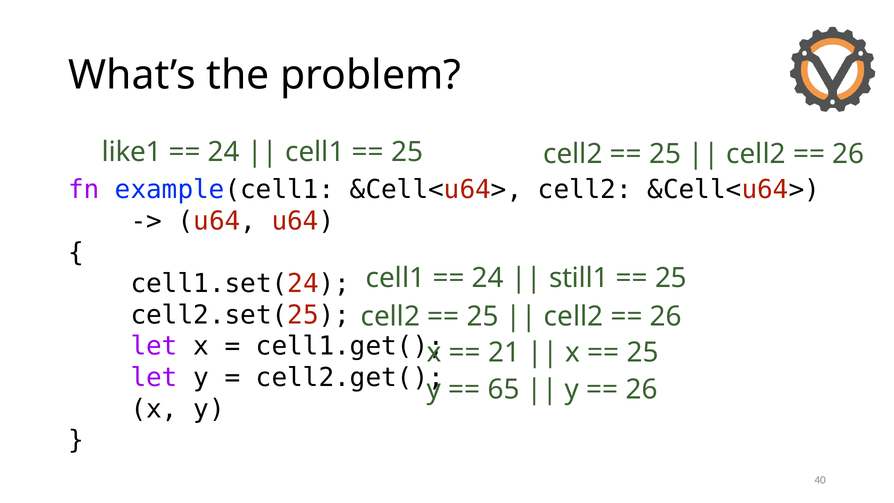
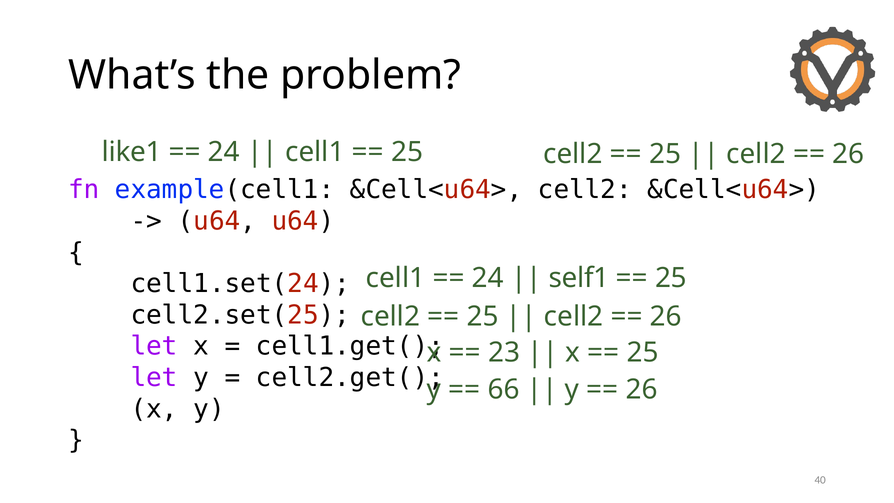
still1: still1 -> self1 (579, 278)
21: 21 -> 23 (504, 352)
65: 65 -> 66 (504, 390)
